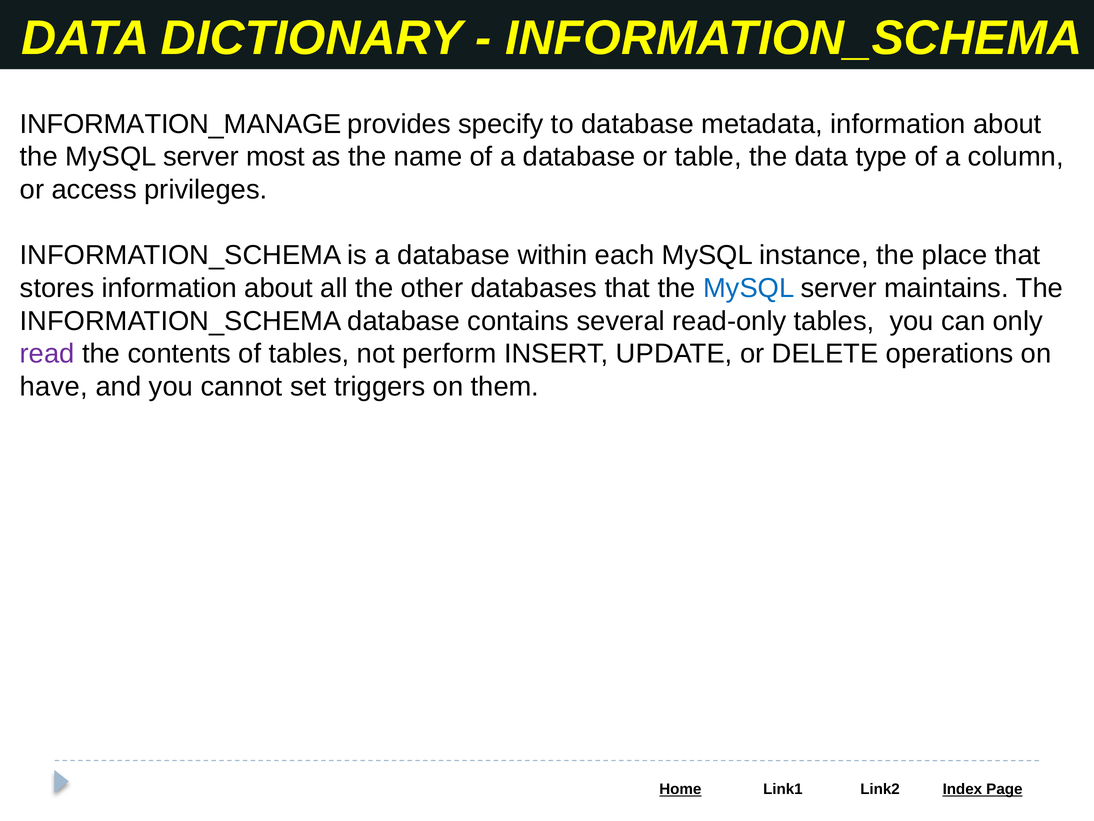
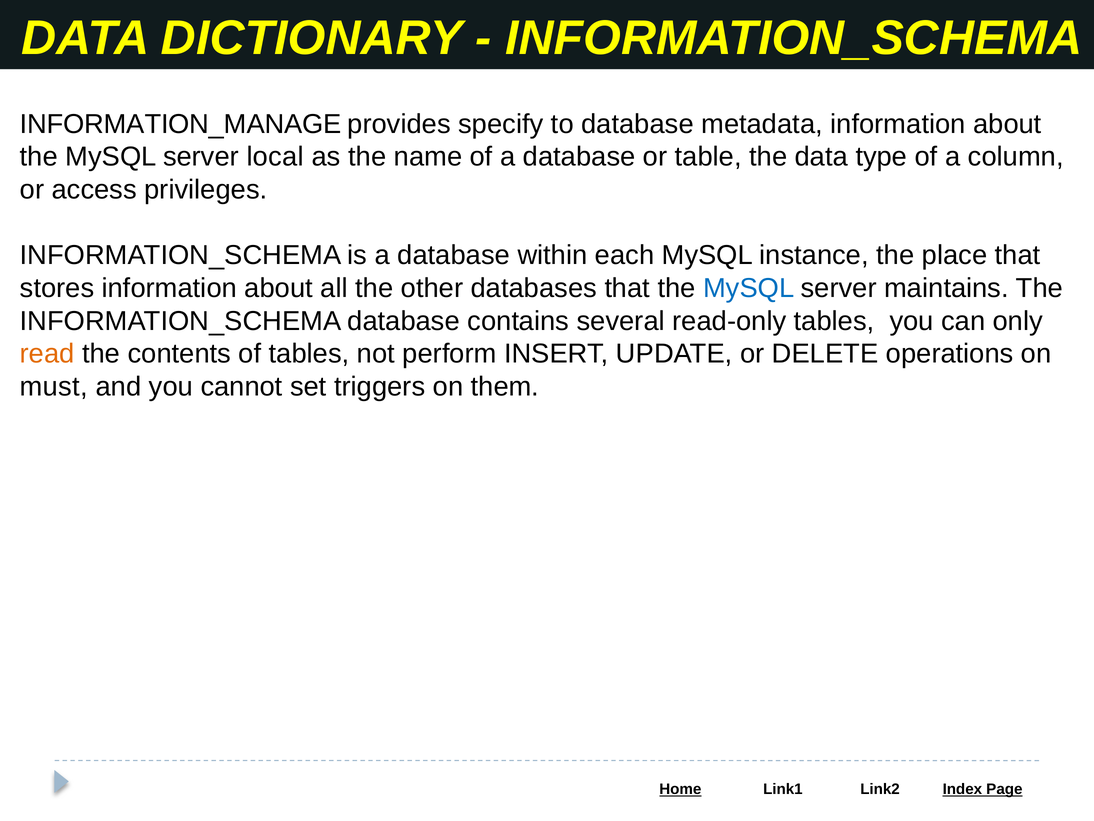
most: most -> local (275, 157)
read colour: purple -> orange (47, 354)
have: have -> must (54, 386)
